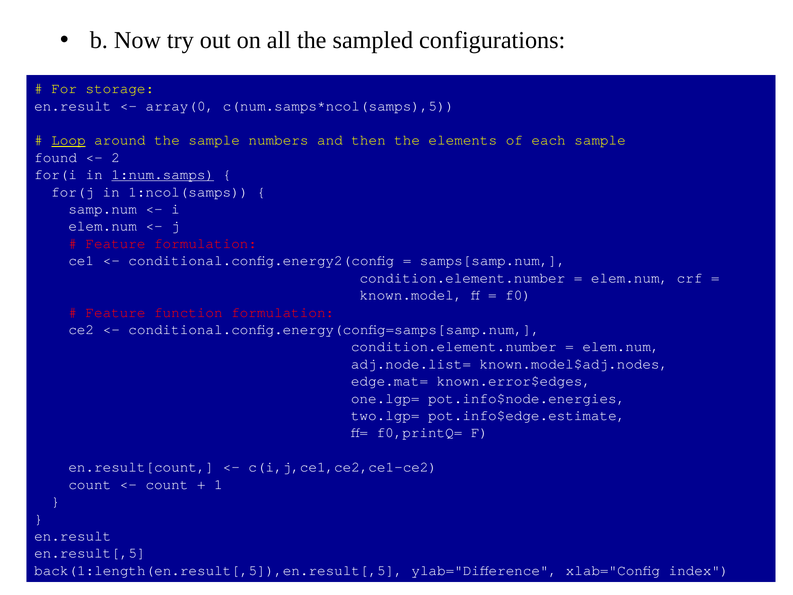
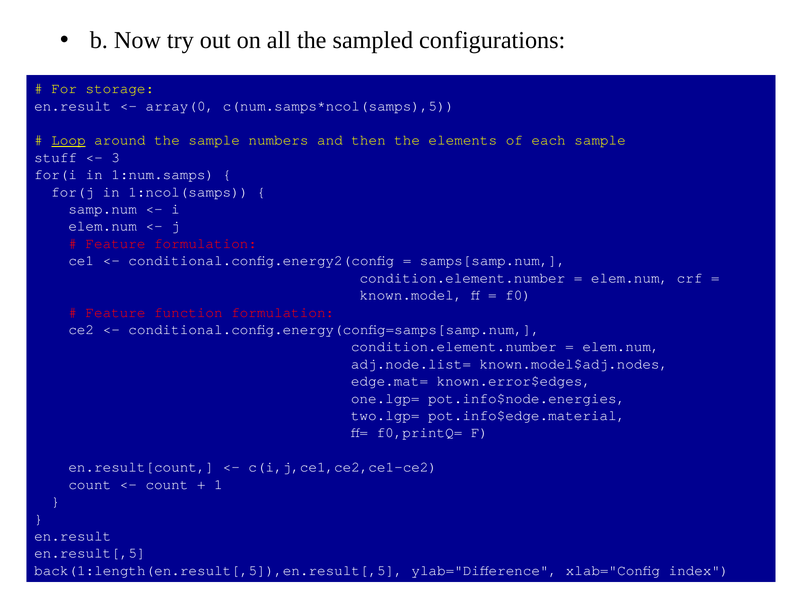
found: found -> stuff (56, 157)
2: 2 -> 3 (116, 157)
1:num.samps underline: present -> none (163, 175)
pot.info$edge.estimate: pot.info$edge.estimate -> pot.info$edge.material (527, 415)
